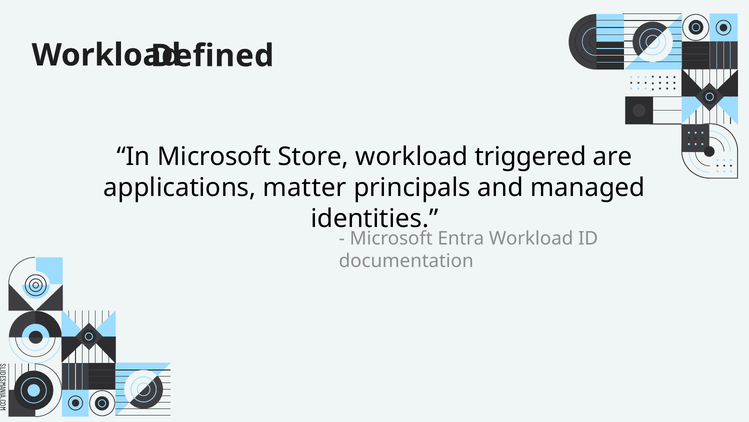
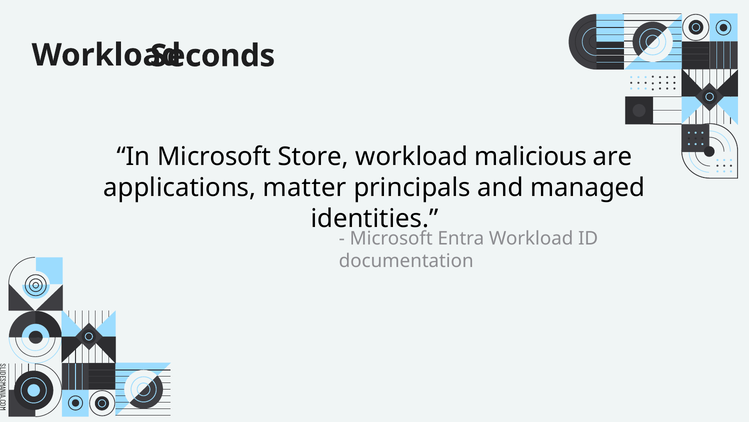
Defined: Defined -> Seconds (213, 56)
triggered: triggered -> malicious (531, 156)
